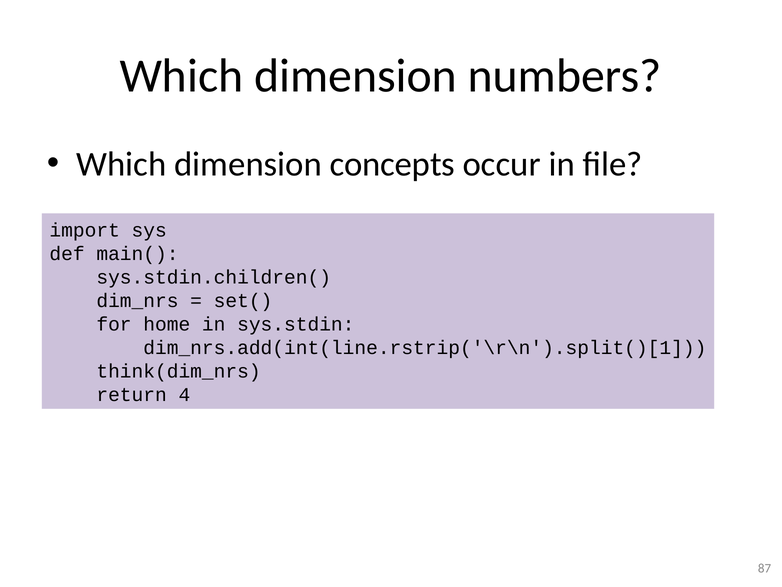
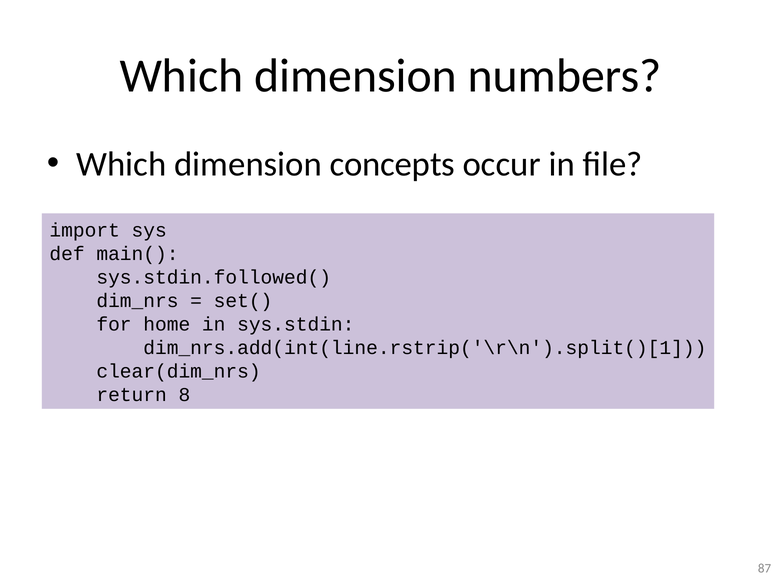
sys.stdin.children(: sys.stdin.children( -> sys.stdin.followed( (214, 277)
think(dim_nrs: think(dim_nrs -> clear(dim_nrs (179, 371)
4: 4 -> 8 (184, 394)
